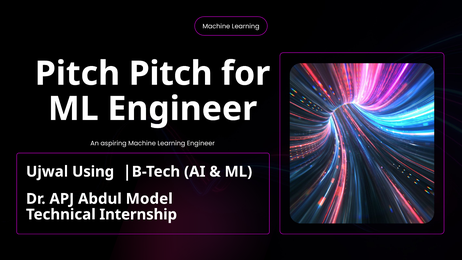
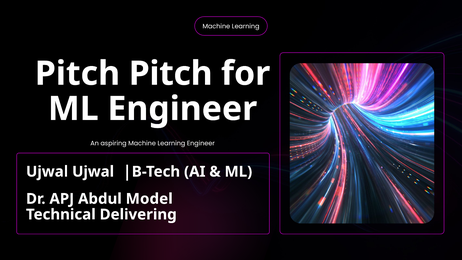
Ujwal Using: Using -> Ujwal (93, 172)
Internship: Internship -> Delivering (138, 214)
